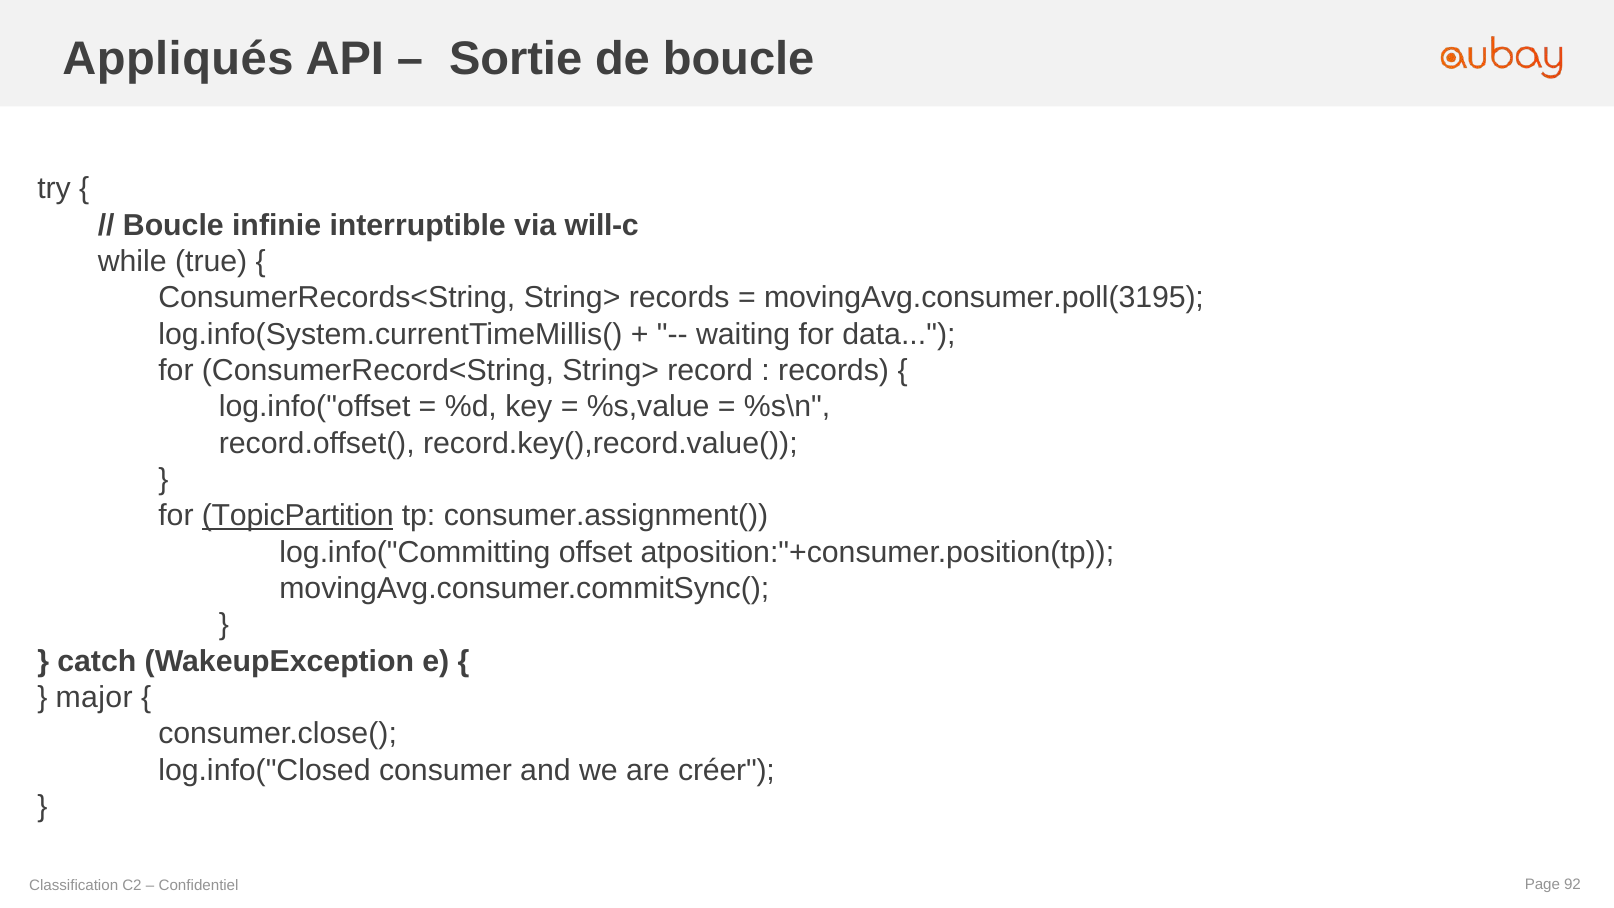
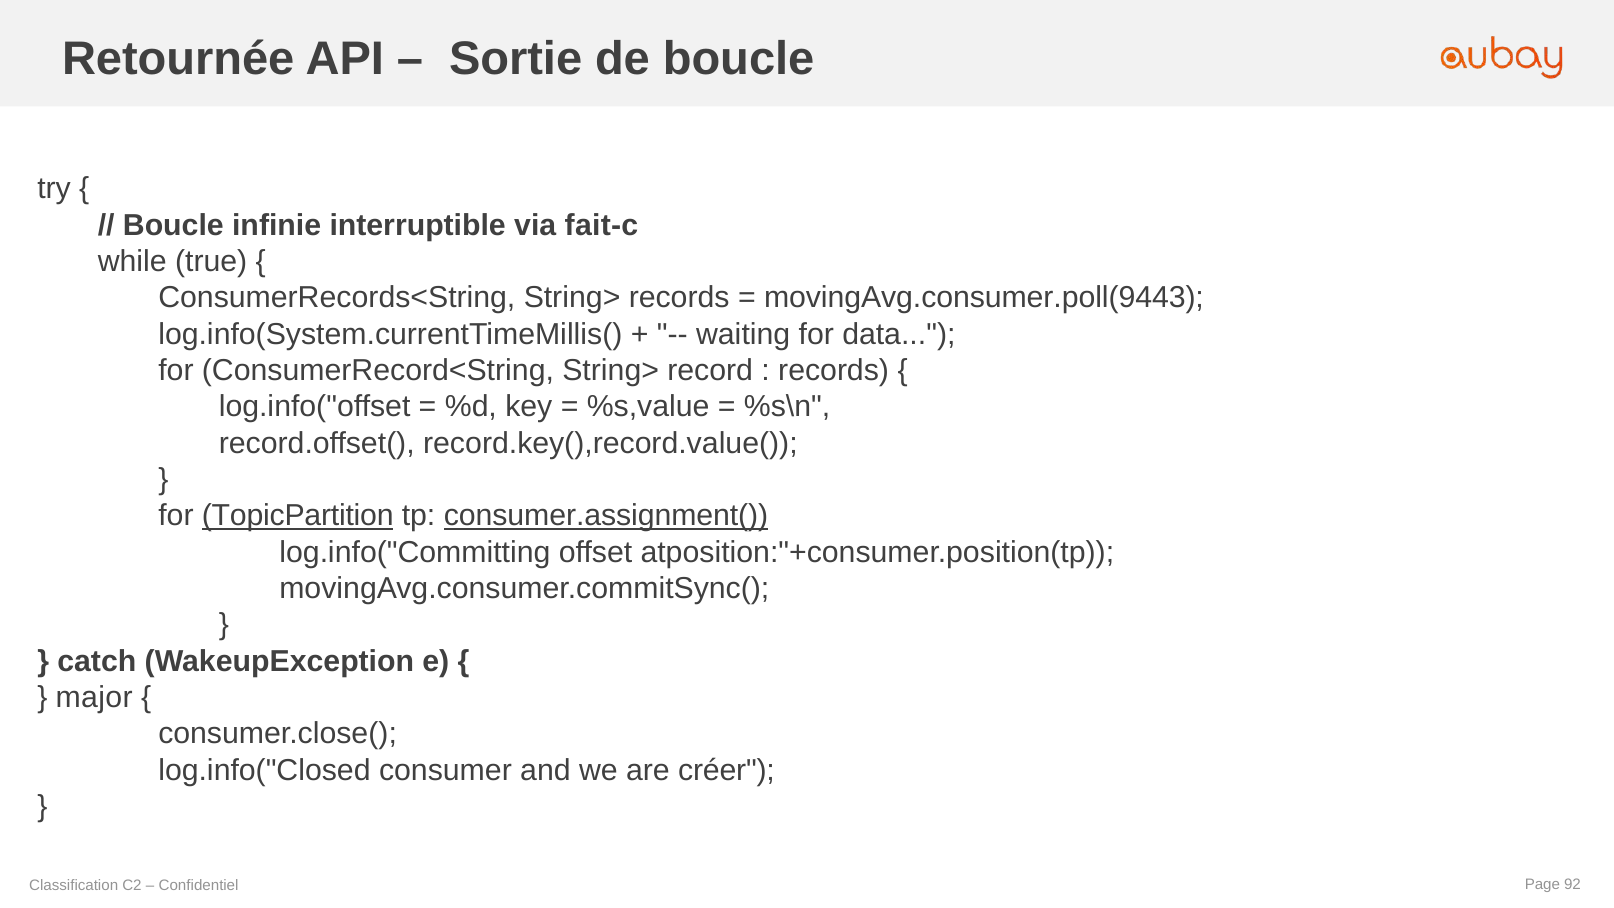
Appliqués: Appliqués -> Retournée (178, 59)
will-c: will-c -> fait-c (601, 225)
movingAvg.consumer.poll(3195: movingAvg.consumer.poll(3195 -> movingAvg.consumer.poll(9443 (984, 298)
consumer.assignment( underline: none -> present (606, 516)
